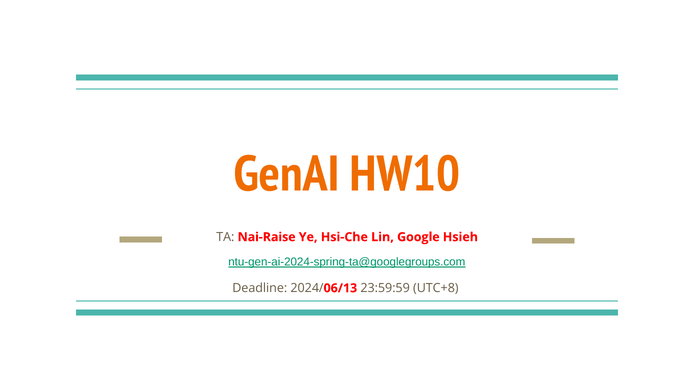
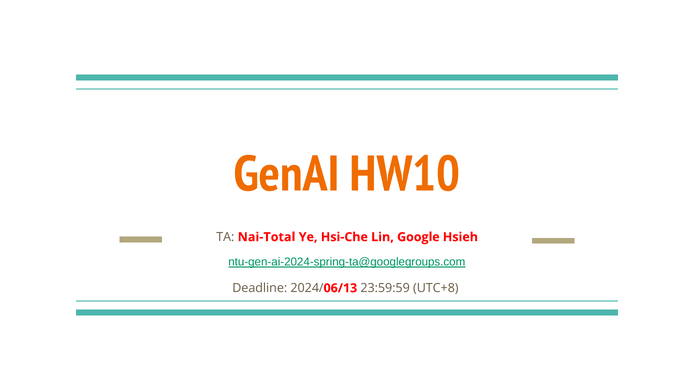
Nai-Raise: Nai-Raise -> Nai-Total (267, 237)
